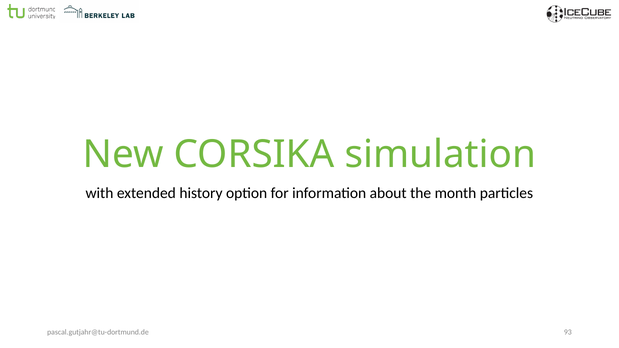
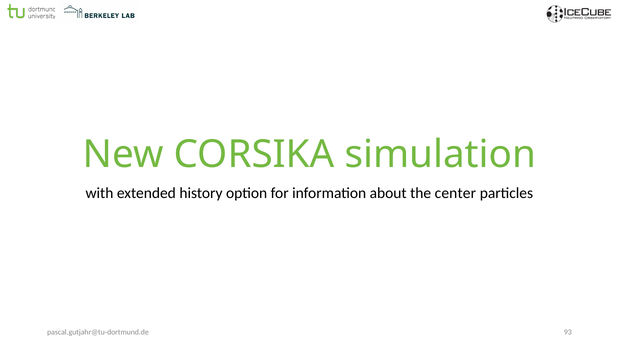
month: month -> center (455, 193)
